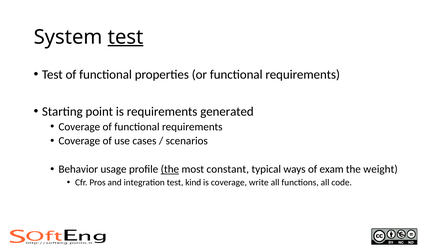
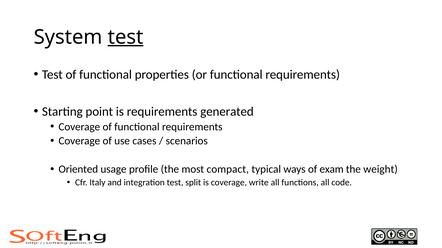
Behavior: Behavior -> Oriented (78, 170)
the underline: present -> none (170, 170)
constant: constant -> compact (228, 170)
Pros: Pros -> Italy (98, 183)
kind: kind -> split (193, 183)
